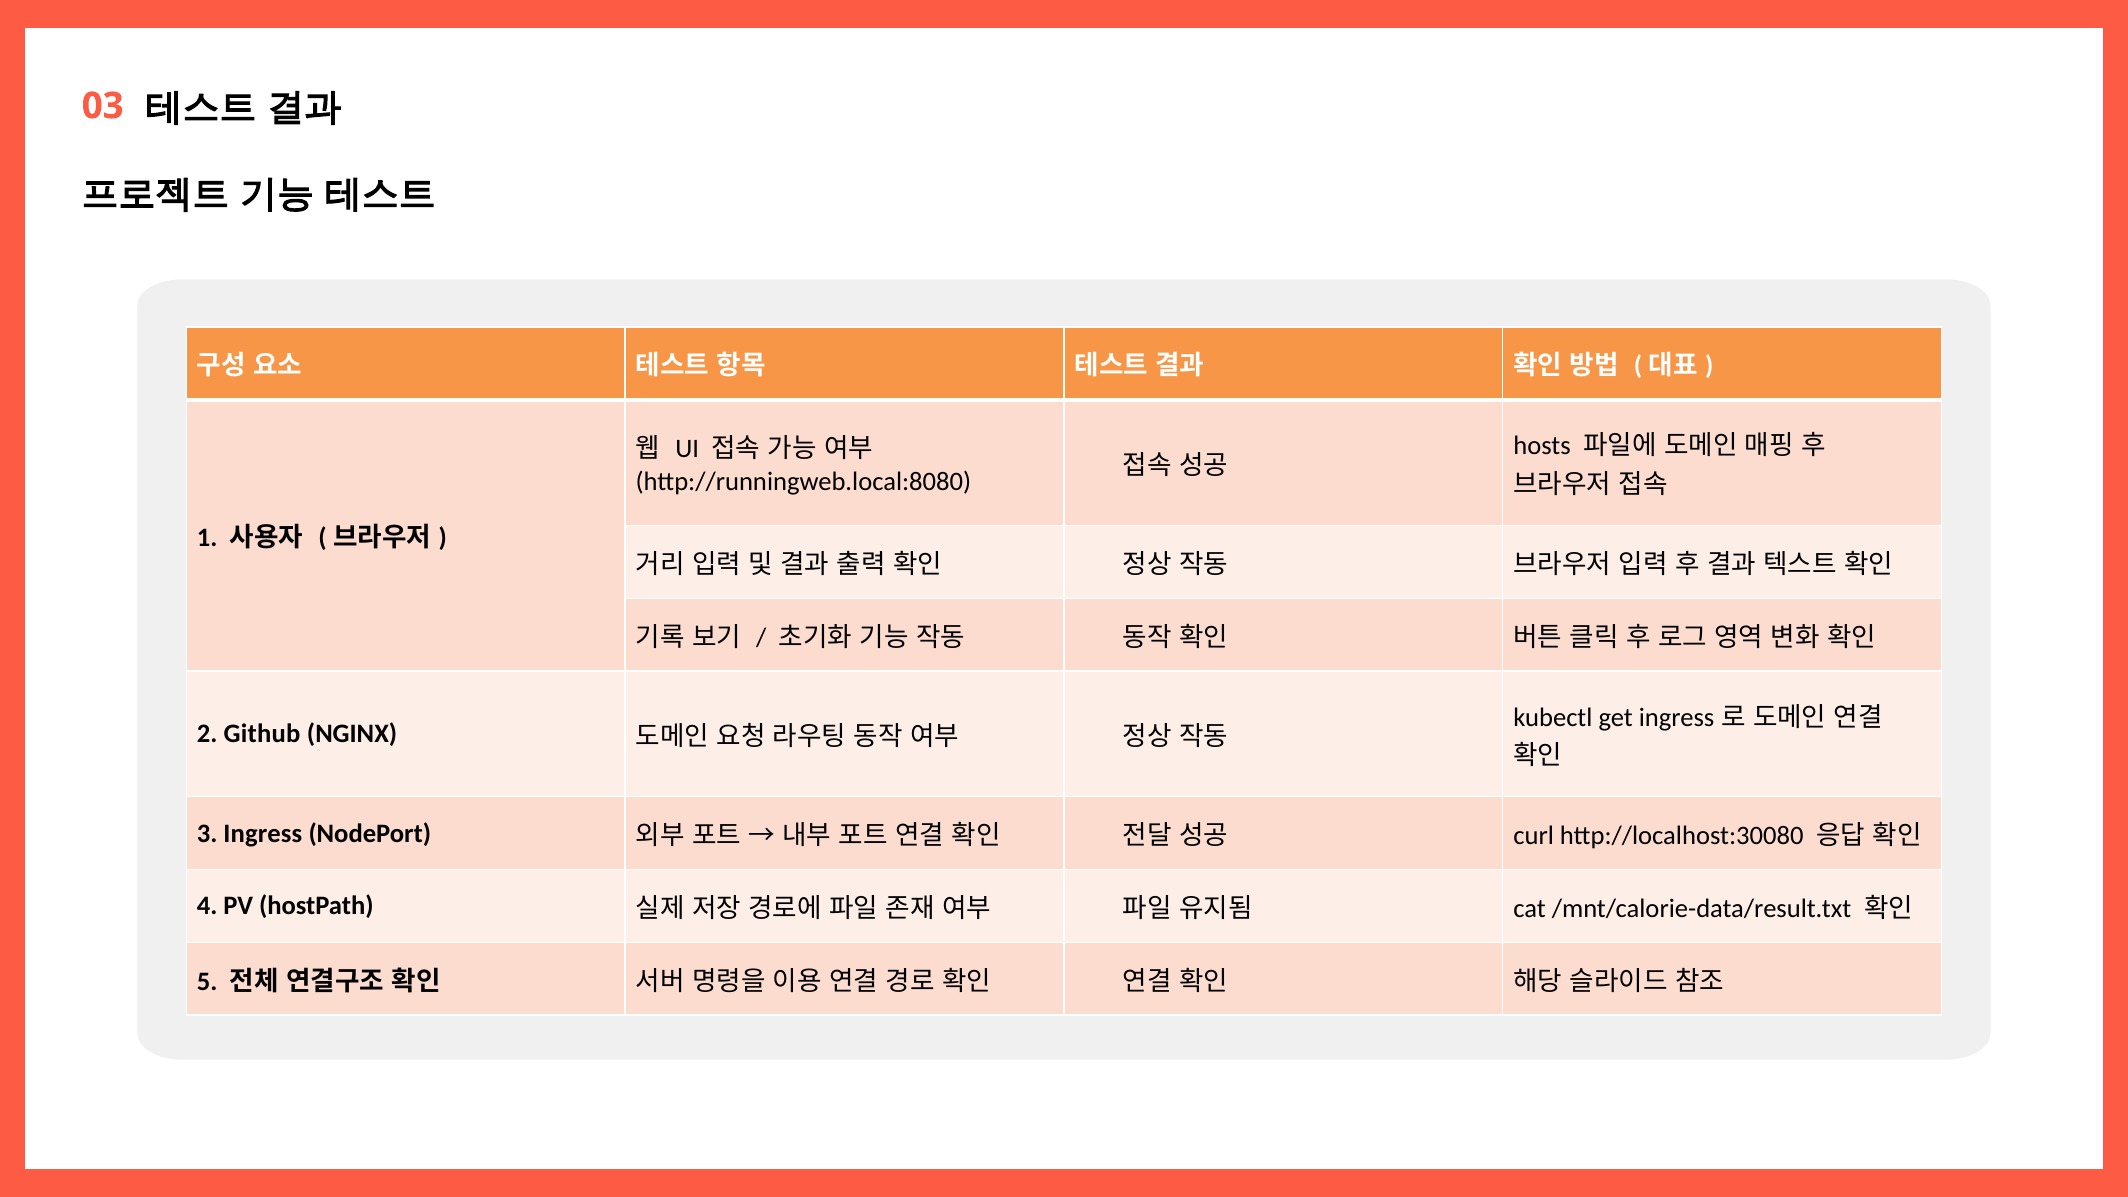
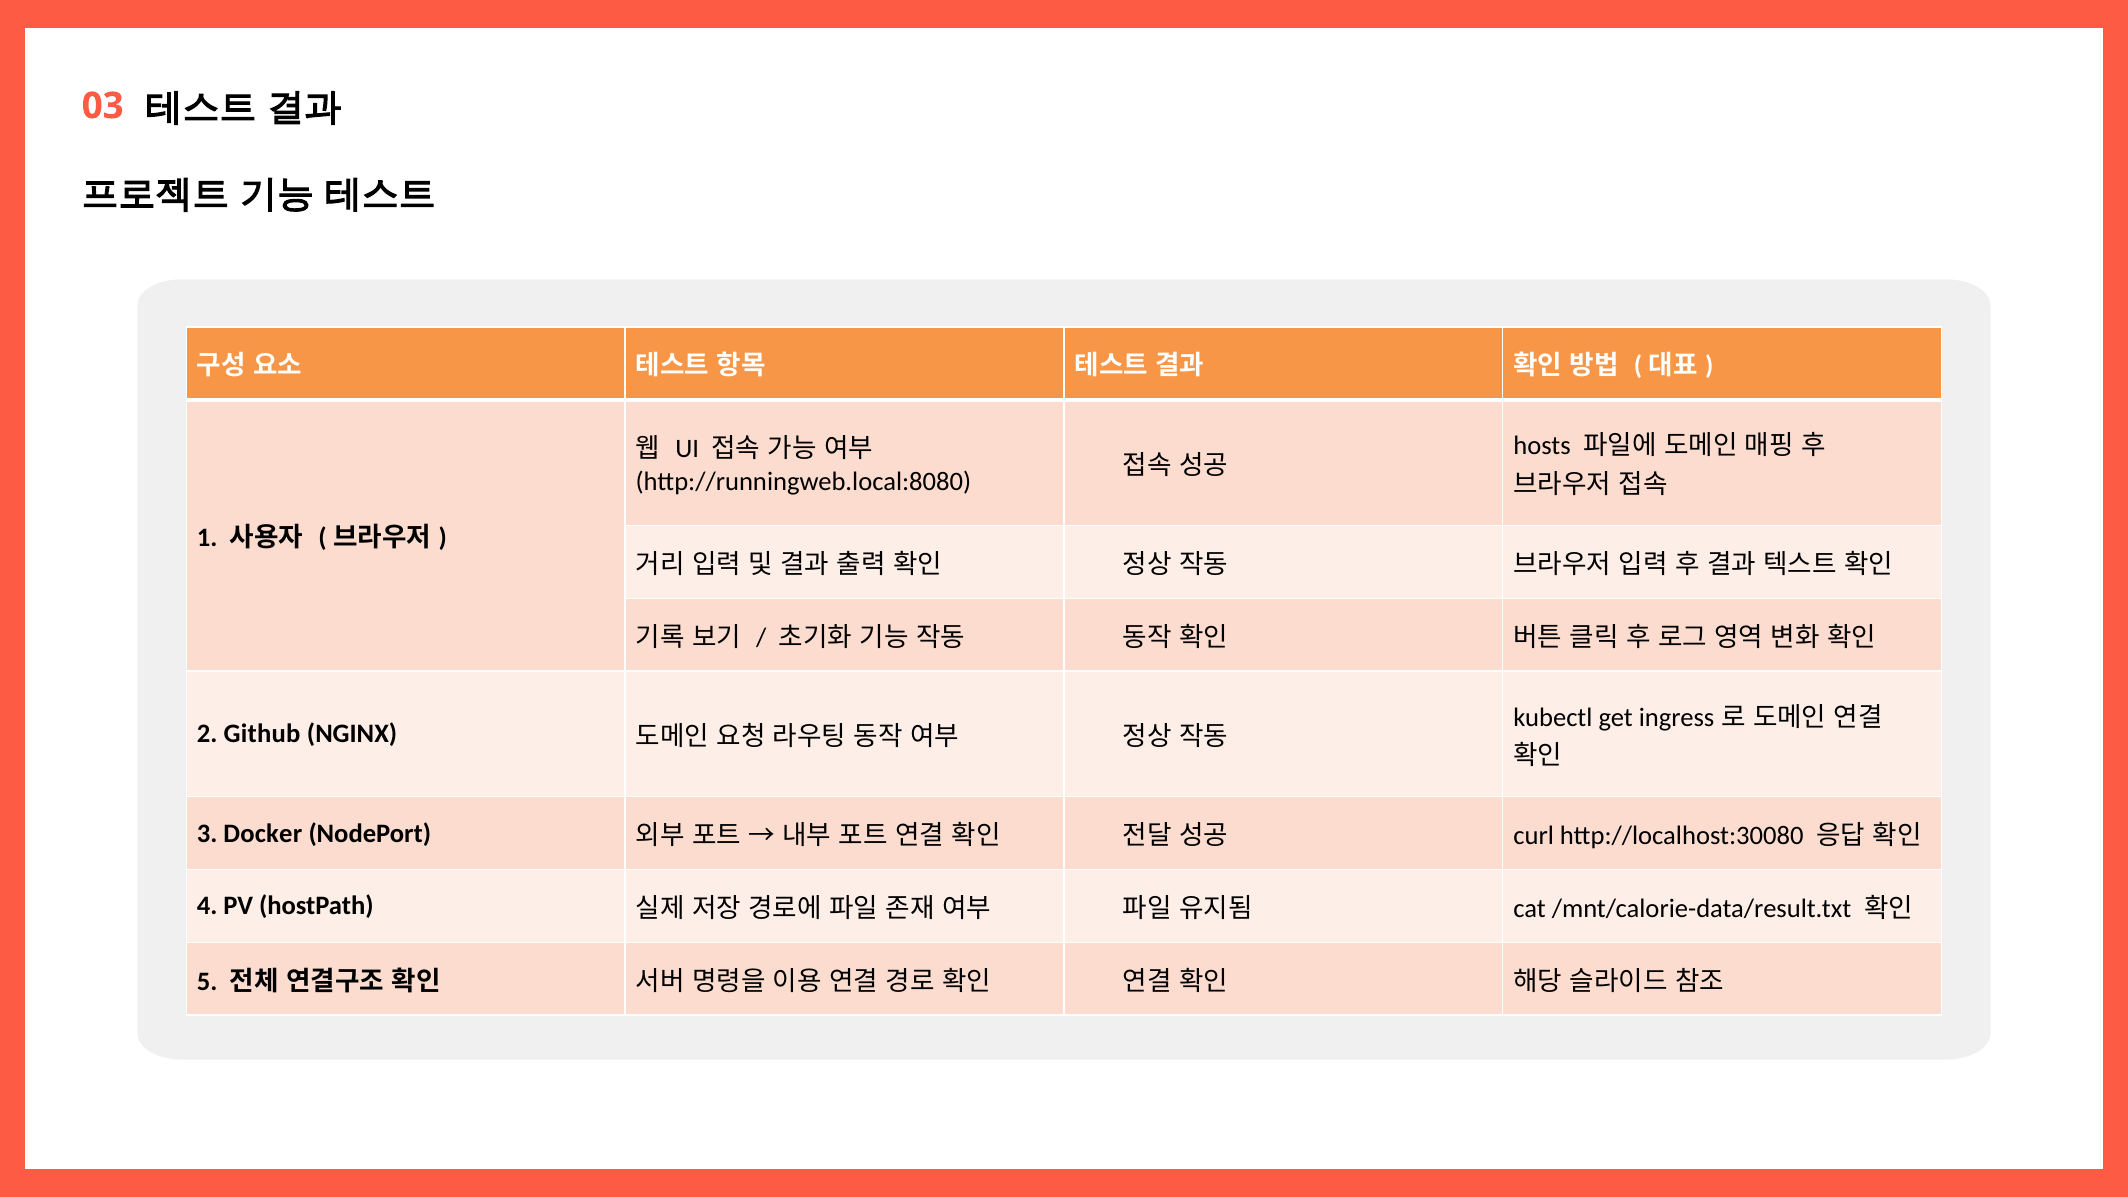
3 Ingress: Ingress -> Docker (263, 833)
